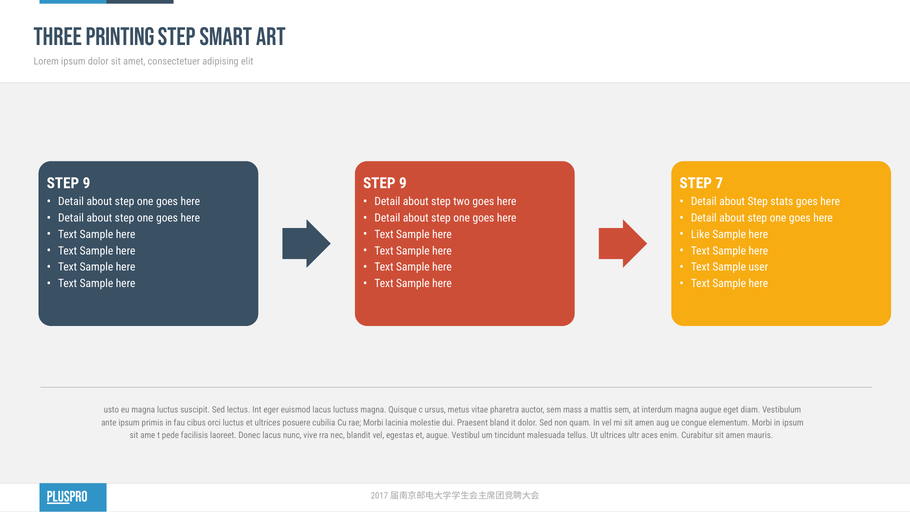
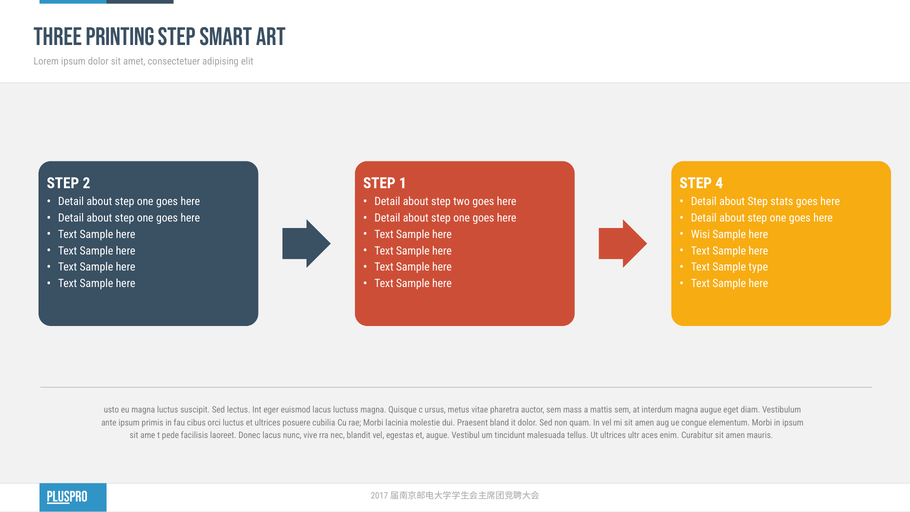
9: 9 -> 2 (86, 183)
9: 9 -> 1 (403, 183)
7: 7 -> 4 (719, 183)
Like: Like -> Wisi (700, 234)
user: user -> type (758, 267)
